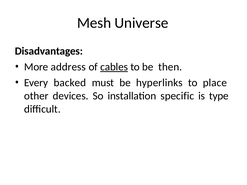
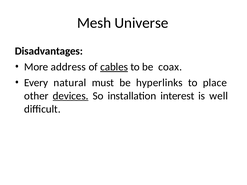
then: then -> coax (170, 67)
backed: backed -> natural (70, 83)
devices underline: none -> present (71, 96)
specific: specific -> interest (177, 96)
type: type -> well (219, 96)
